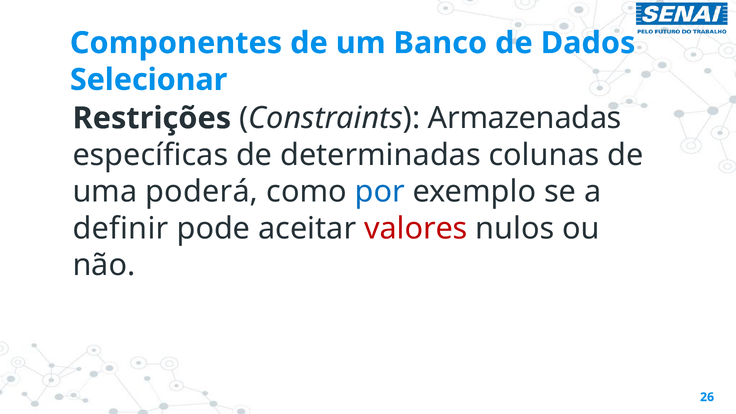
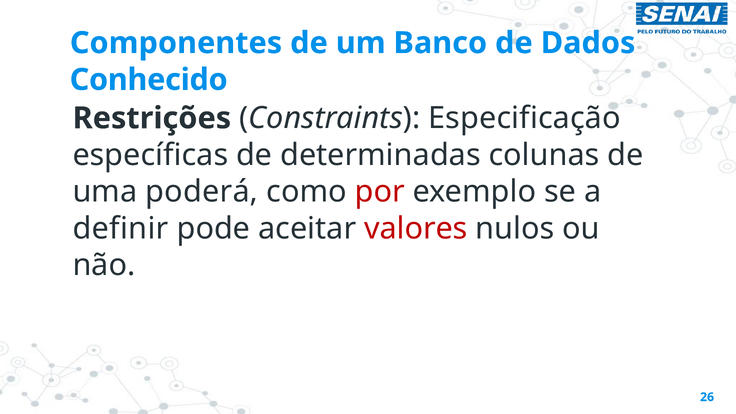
Selecionar: Selecionar -> Conhecido (149, 80)
Armazenadas: Armazenadas -> Especificação (525, 118)
por colour: blue -> red (380, 192)
